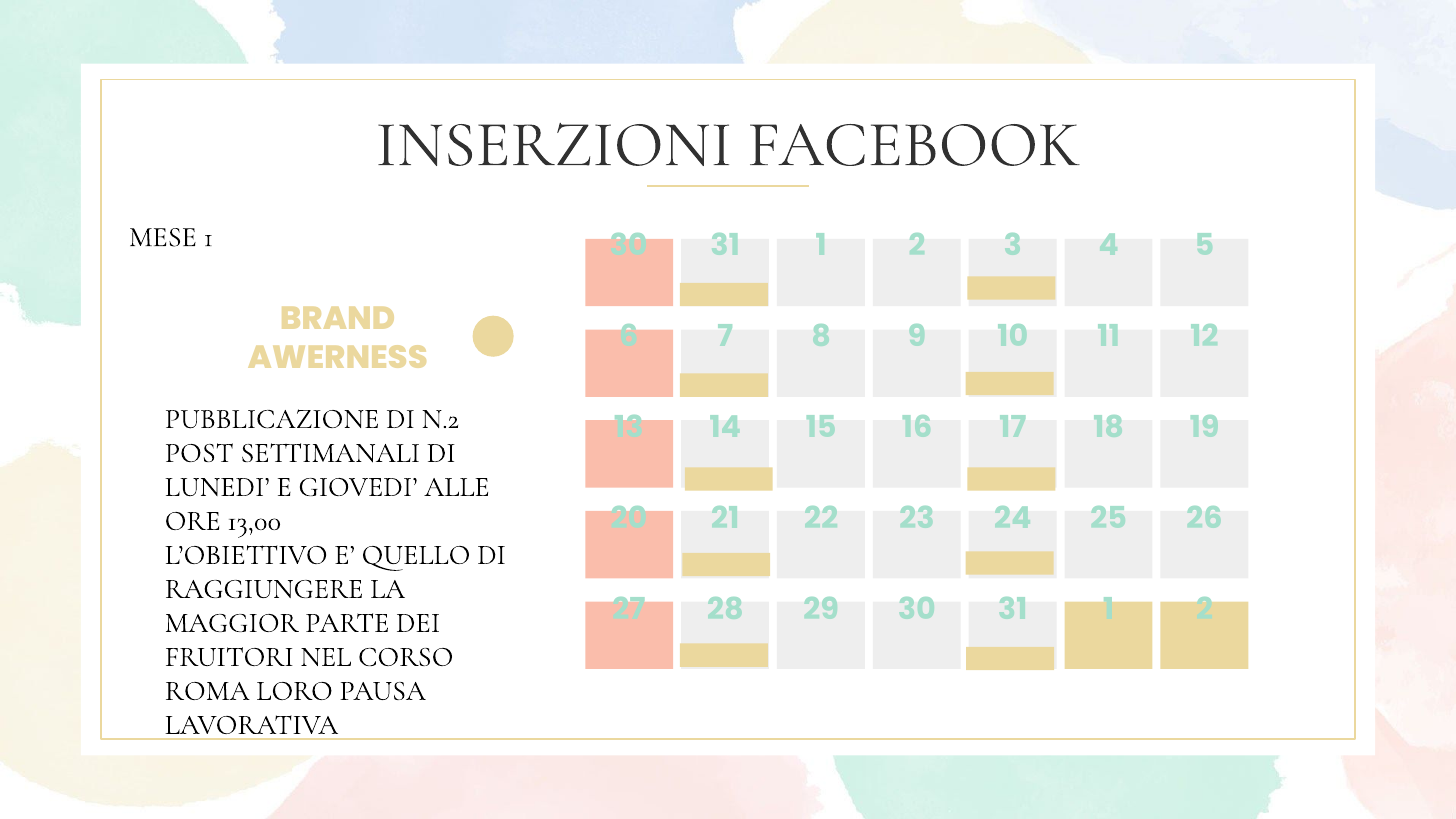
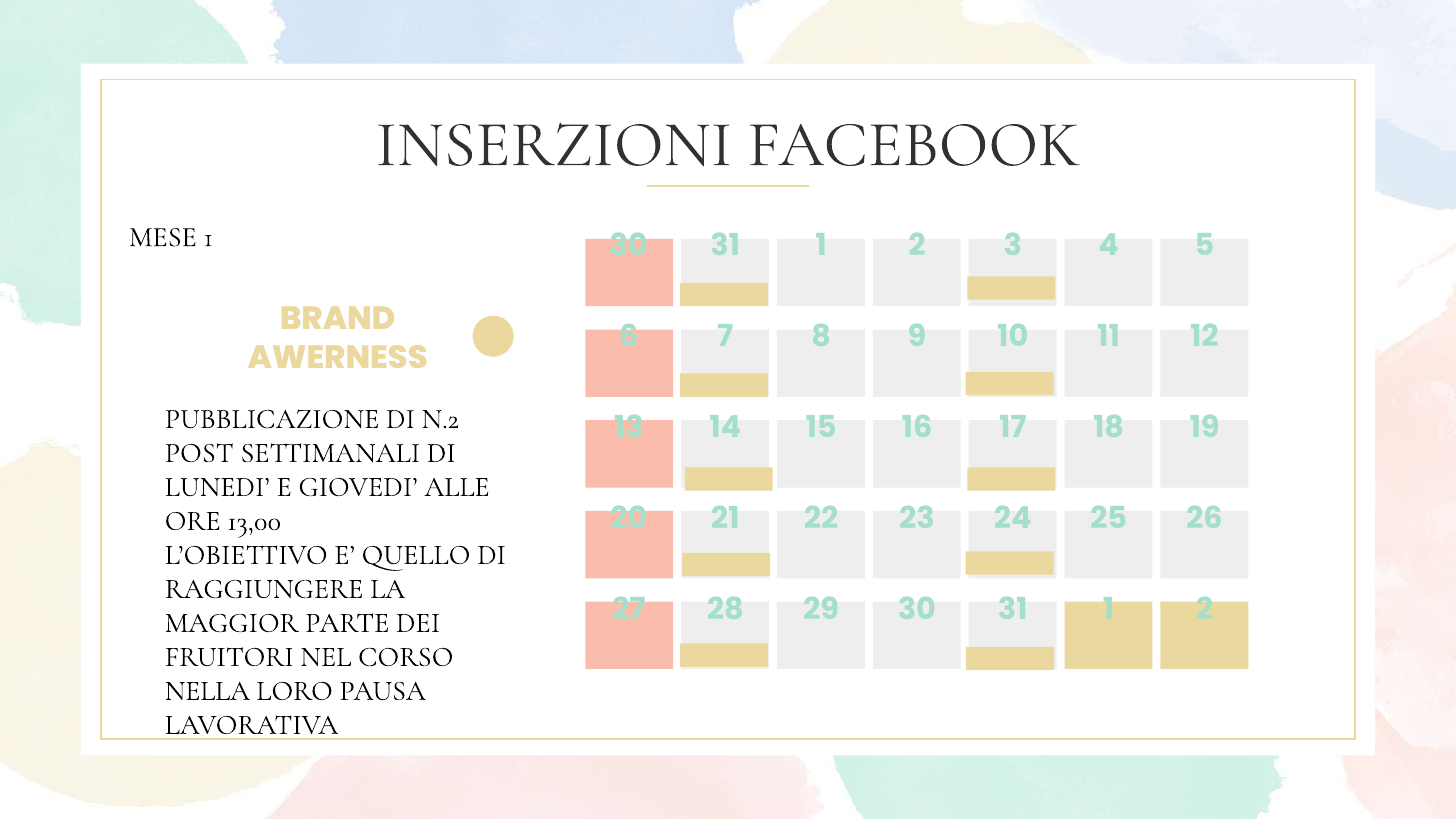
ROMA: ROMA -> NELLA (207, 691)
